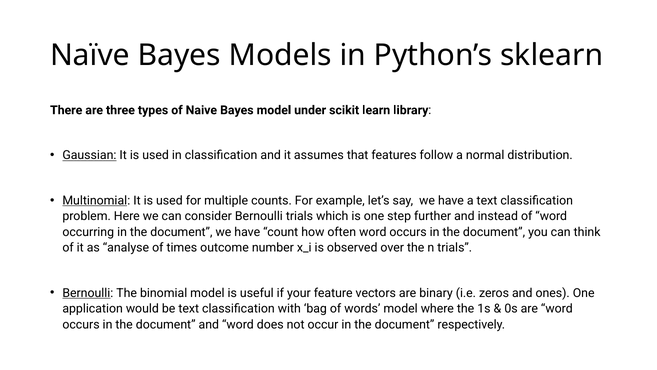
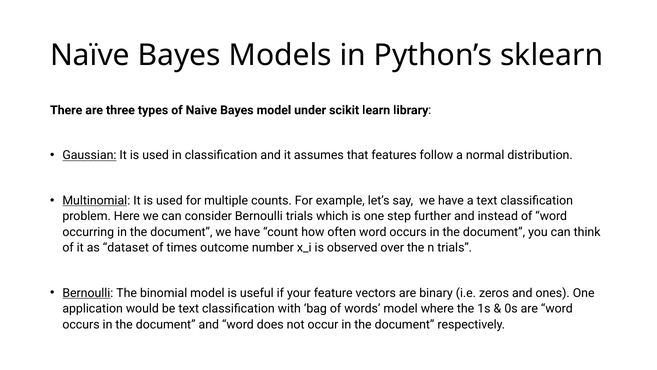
analyse: analyse -> dataset (126, 248)
